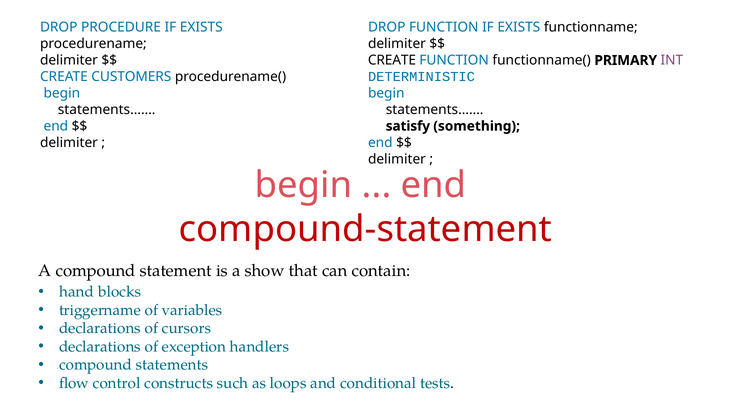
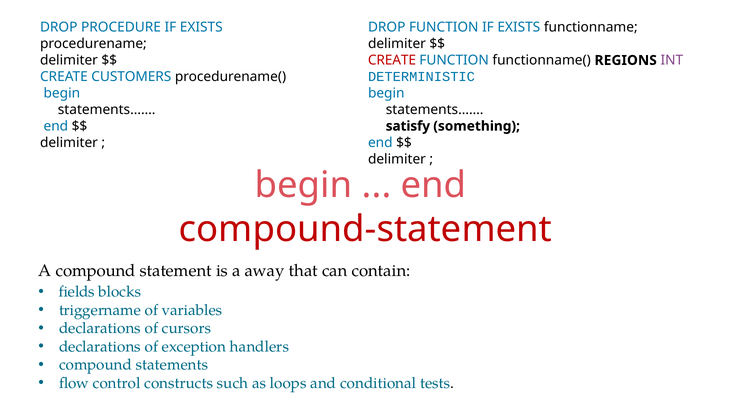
CREATE colour: black -> red (392, 60)
PRIMARY: PRIMARY -> REGIONS (626, 60)
show: show -> away (265, 271)
hand: hand -> fields (77, 292)
